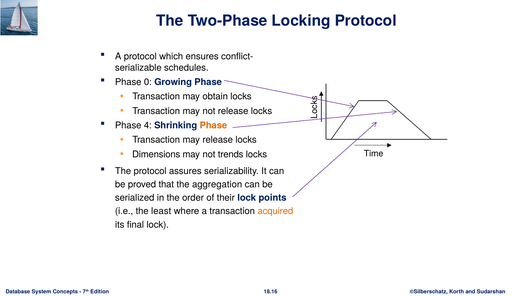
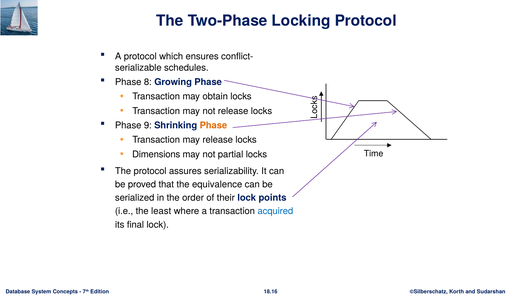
0: 0 -> 8 (148, 82)
4: 4 -> 9 (148, 125)
trends: trends -> partial (231, 154)
aggregation: aggregation -> equivalence (217, 184)
acquired colour: orange -> blue (275, 211)
